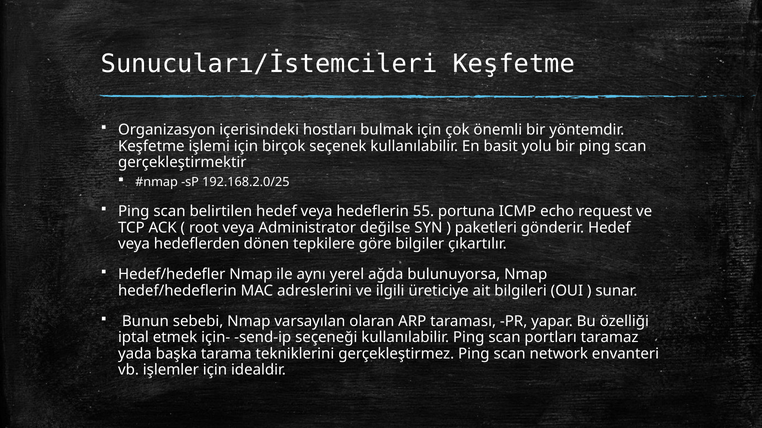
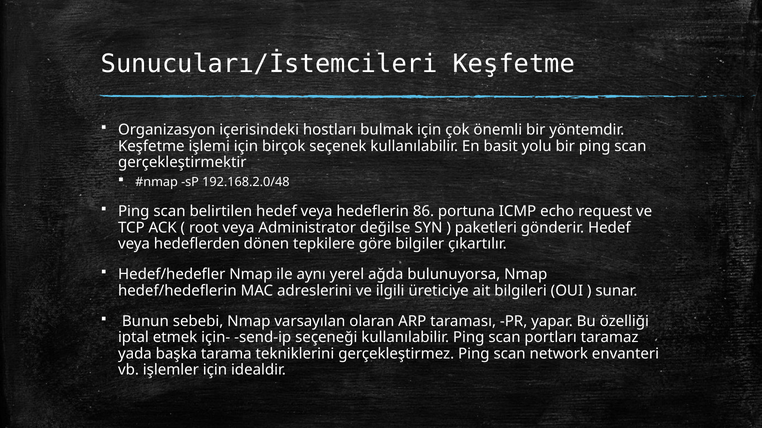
192.168.2.0/25: 192.168.2.0/25 -> 192.168.2.0/48 (246, 182)
55: 55 -> 86 (423, 212)
